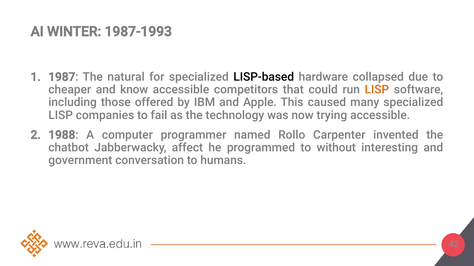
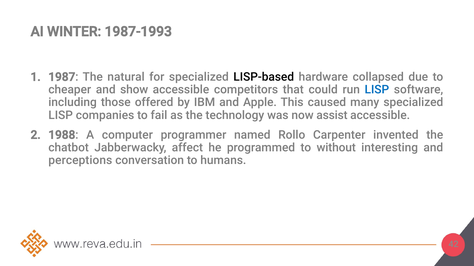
know: know -> show (134, 90)
LISP colour: orange -> blue (377, 90)
trying: trying -> assist (332, 115)
government: government -> perceptions (80, 161)
